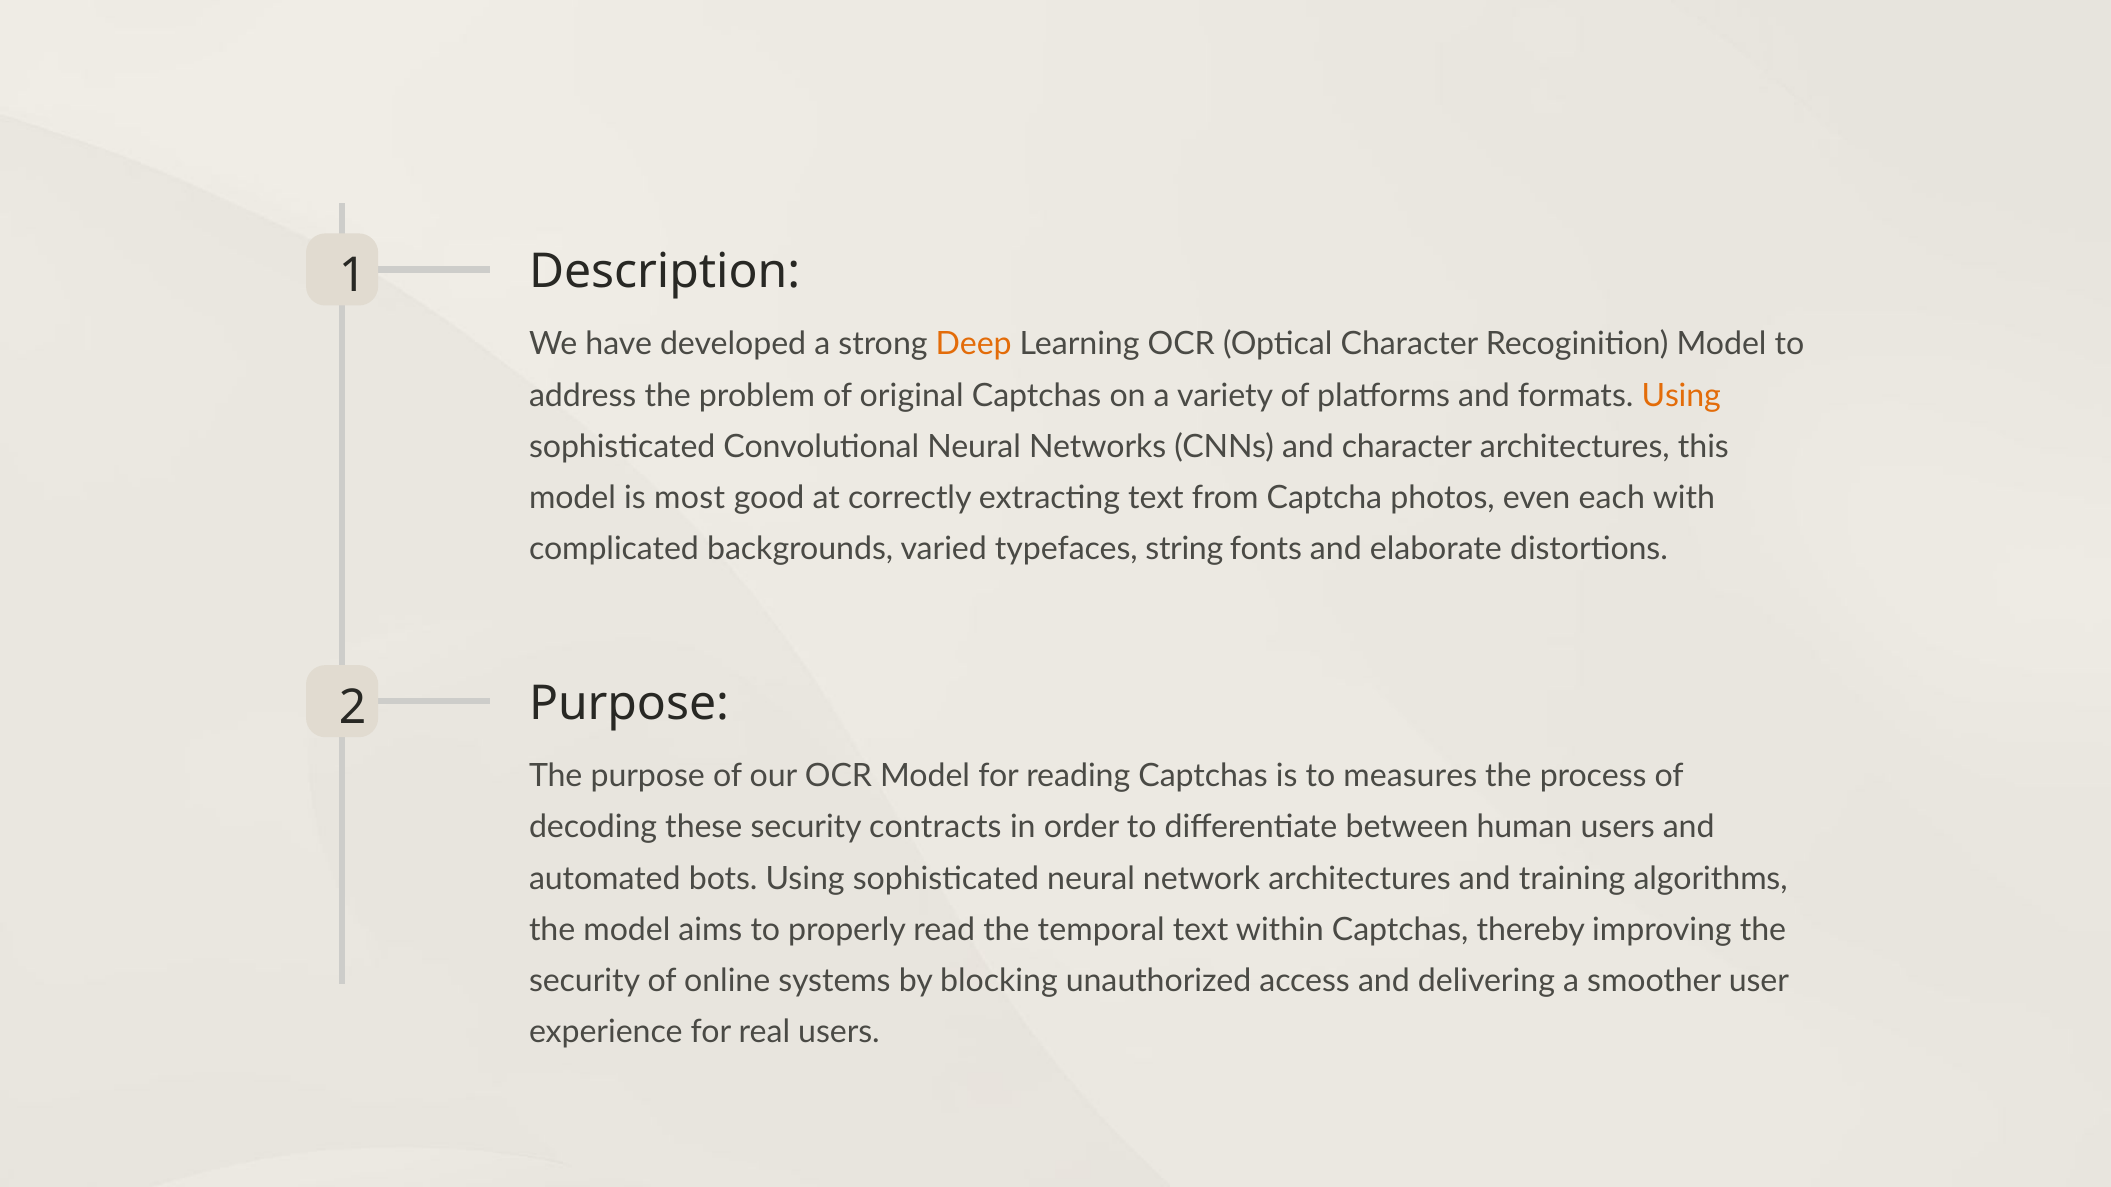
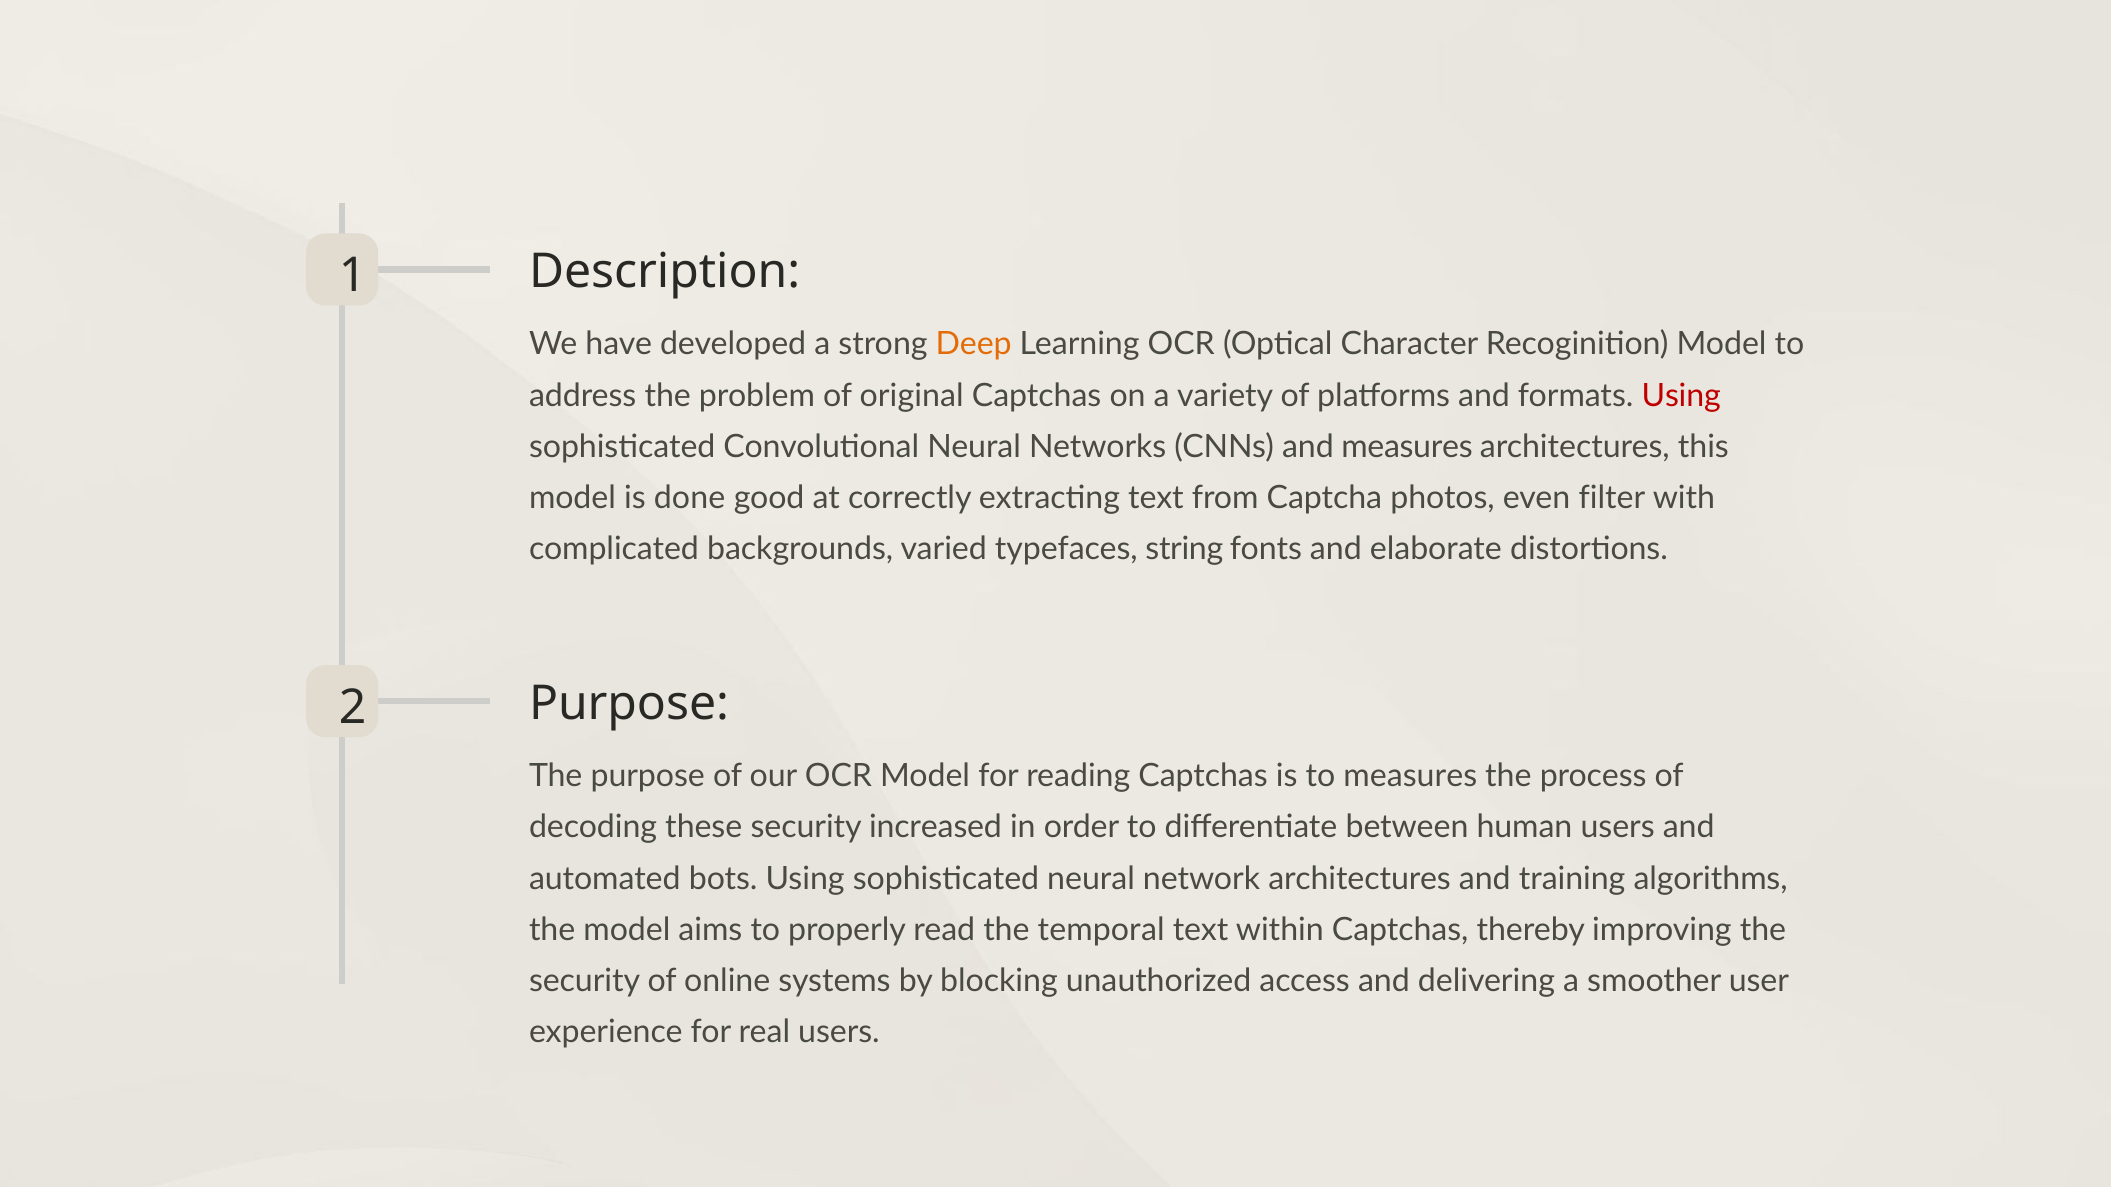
Using colour: orange -> red (1681, 396)
and character: character -> measures (1407, 447)
most: most -> done (690, 498)
each: each -> filter (1612, 498)
contracts: contracts -> increased (936, 828)
